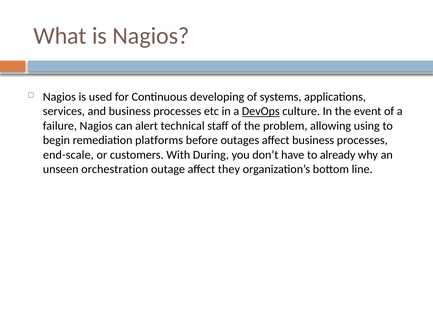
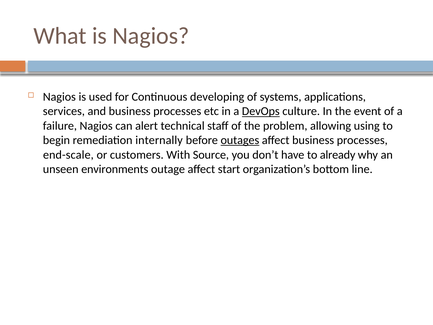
platforms: platforms -> internally (159, 140)
outages underline: none -> present (240, 140)
During: During -> Source (211, 155)
orchestration: orchestration -> environments (115, 169)
they: they -> start (229, 169)
